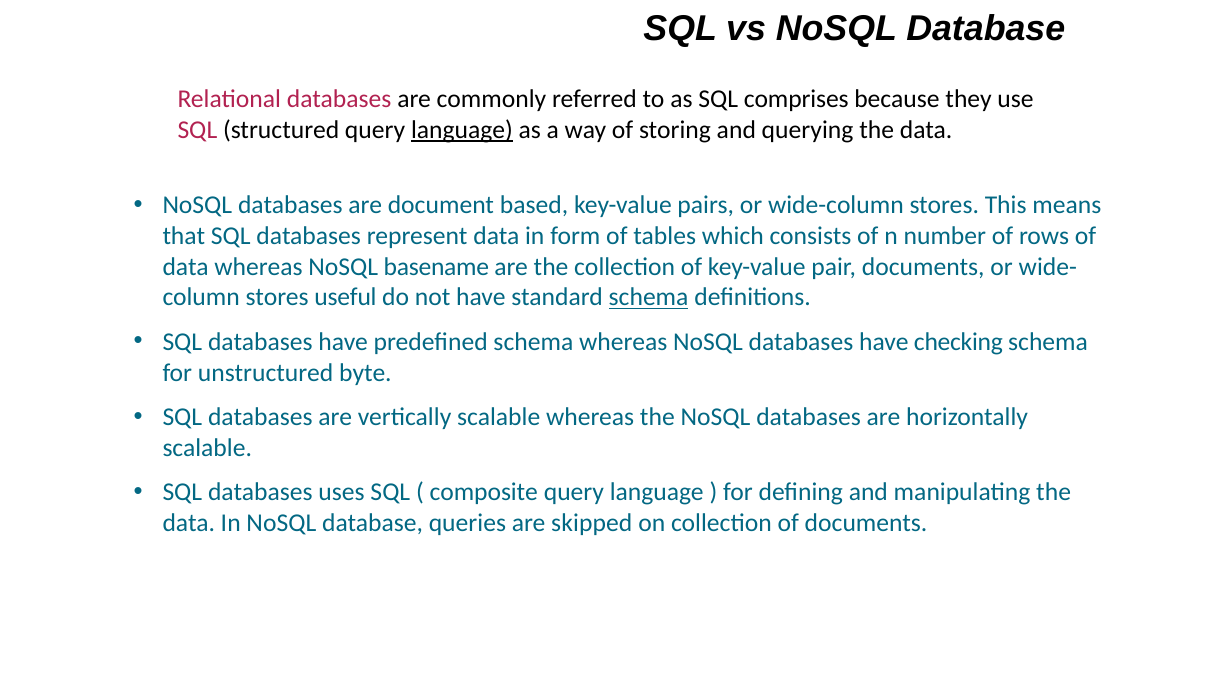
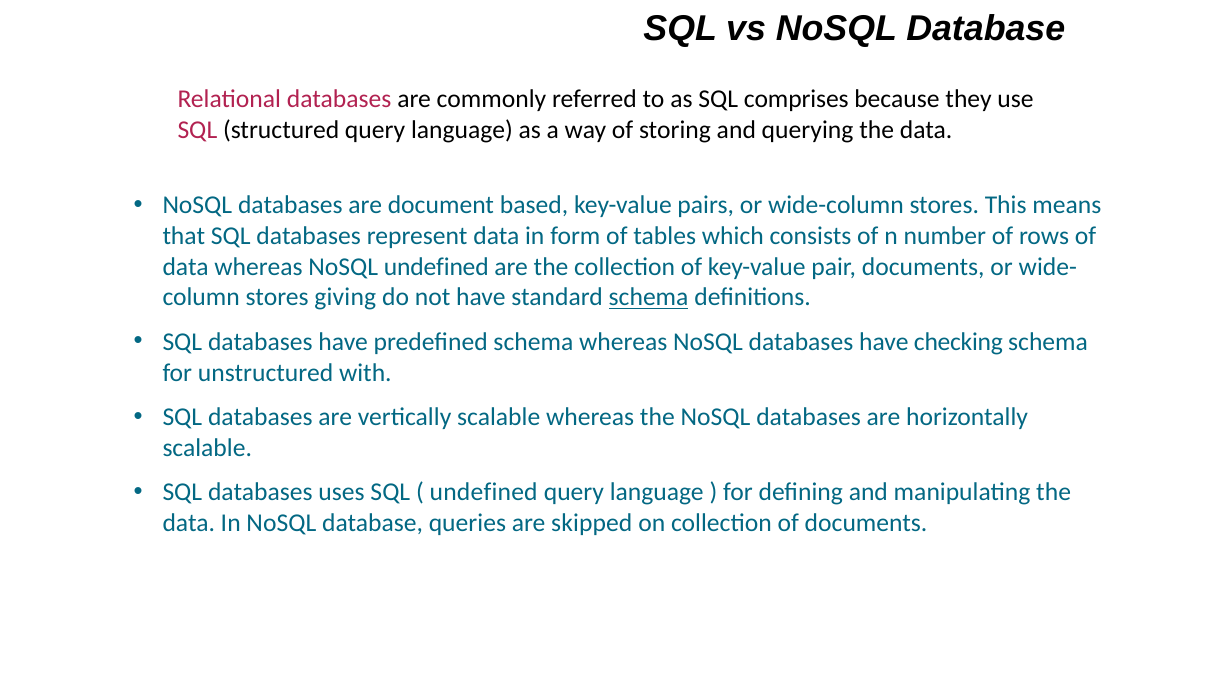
language underline: present -> none (462, 130)
NoSQL basename: basename -> undefined (436, 267)
useful: useful -> giving (345, 297)
byte: byte -> with (365, 373)
composite: composite -> undefined (484, 492)
